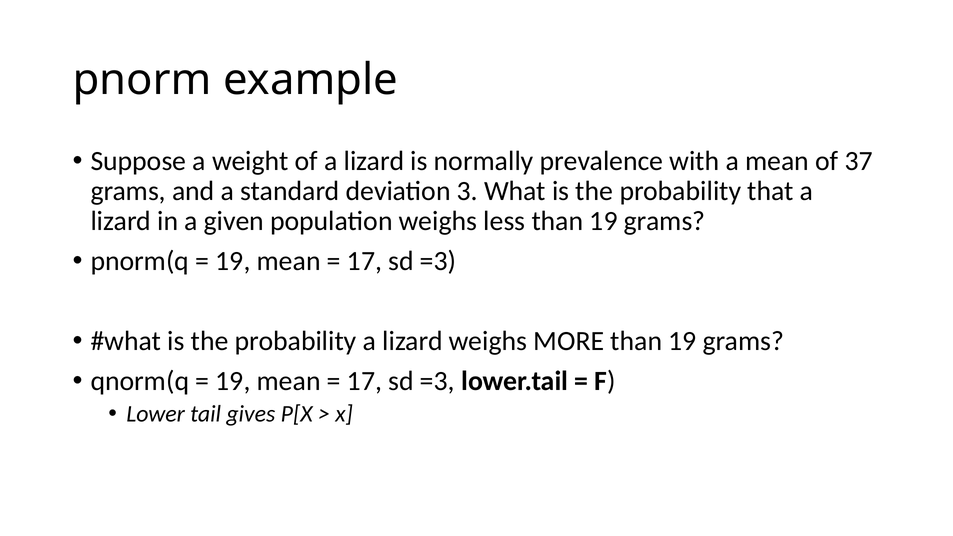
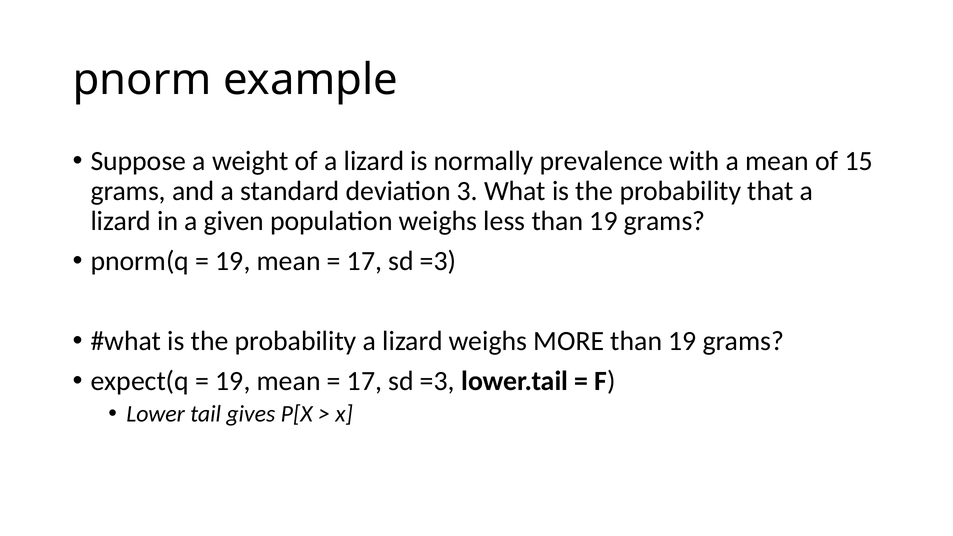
37: 37 -> 15 (859, 161)
qnorm(q: qnorm(q -> expect(q (140, 381)
